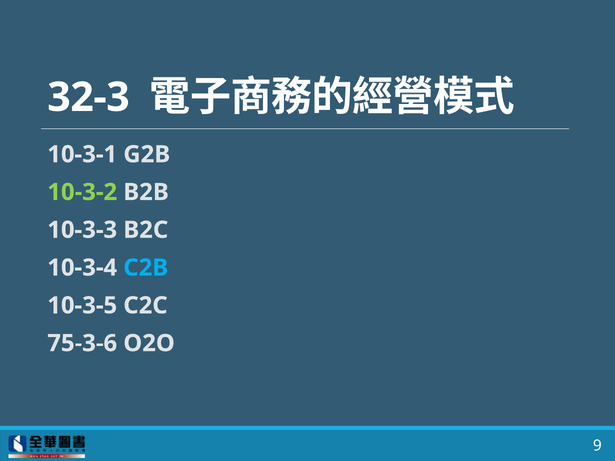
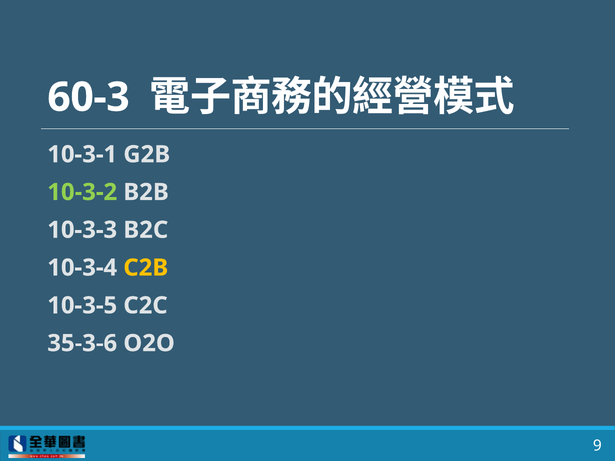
32-3: 32-3 -> 60-3 (88, 97)
C2B colour: light blue -> yellow (146, 268)
75-3-6: 75-3-6 -> 35-3-6 (82, 343)
